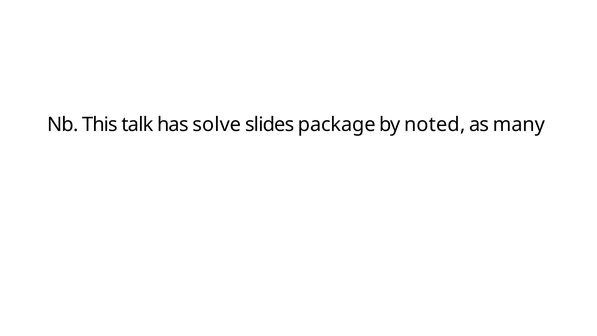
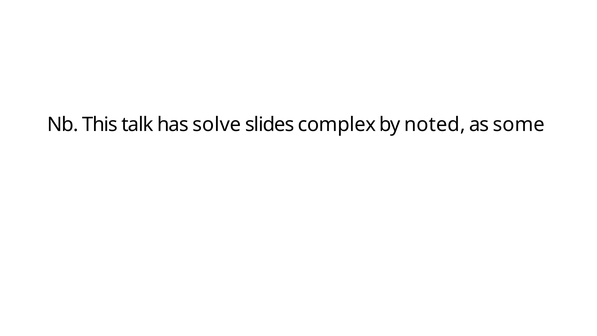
package: package -> complex (337, 125)
many: many -> some (519, 125)
